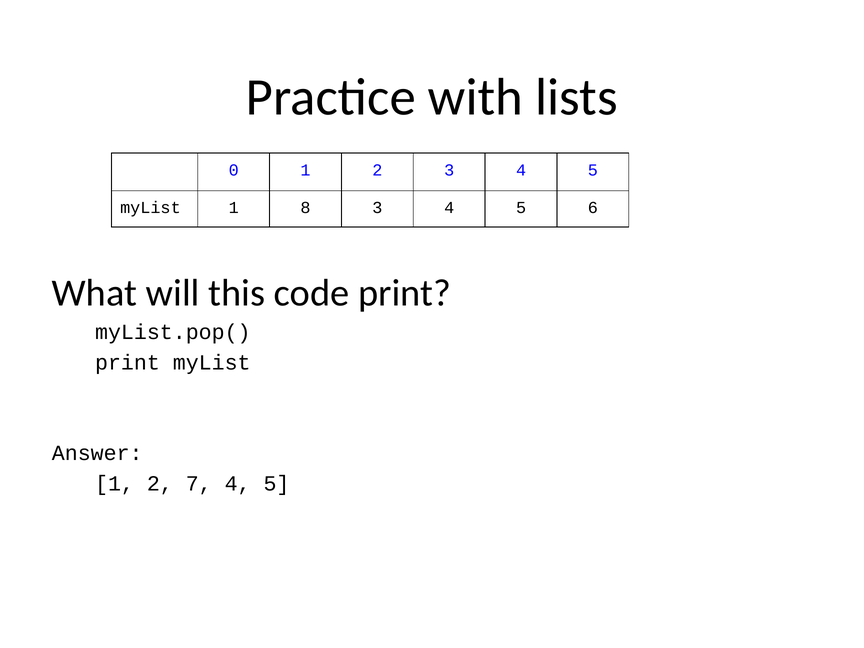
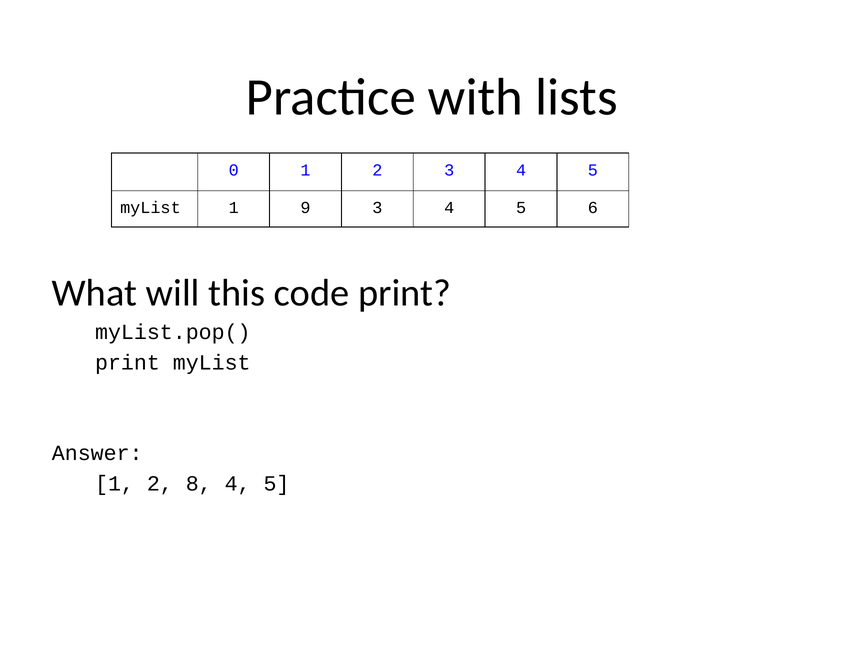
8: 8 -> 9 (306, 208)
7: 7 -> 8 (199, 483)
